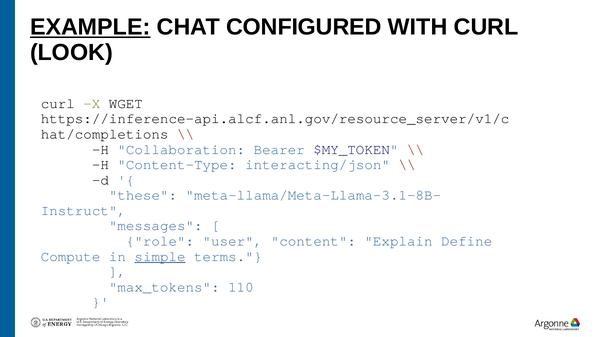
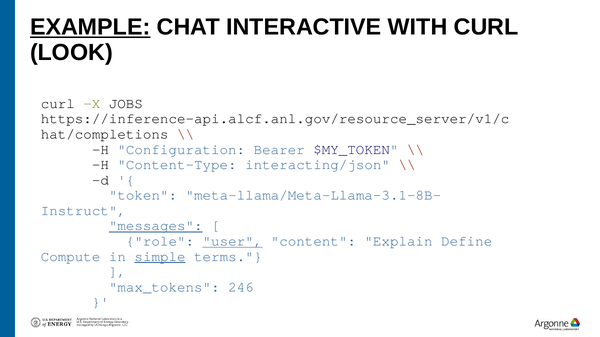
CONFIGURED: CONFIGURED -> INTERACTIVE (304, 27)
WGET: WGET -> JOBS (126, 104)
Collaboration: Collaboration -> Configuration (181, 150)
these: these -> token (143, 196)
messages underline: none -> present (156, 226)
user underline: none -> present (232, 241)
110: 110 -> 246 (241, 287)
